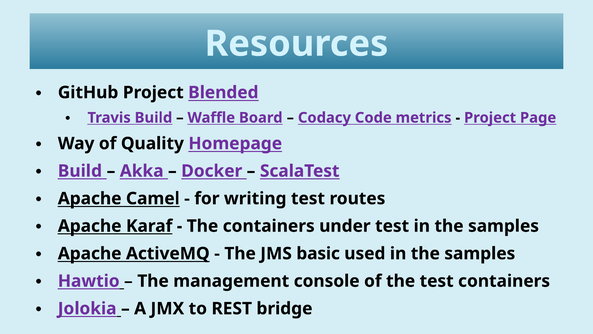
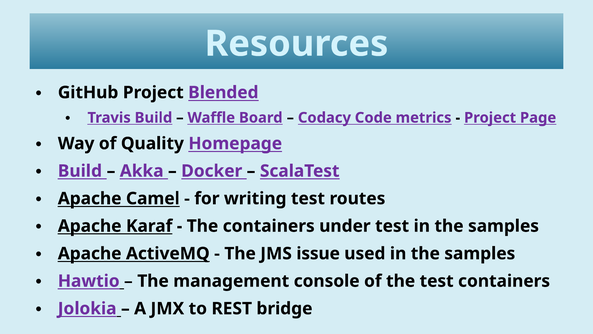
basic: basic -> issue (318, 253)
